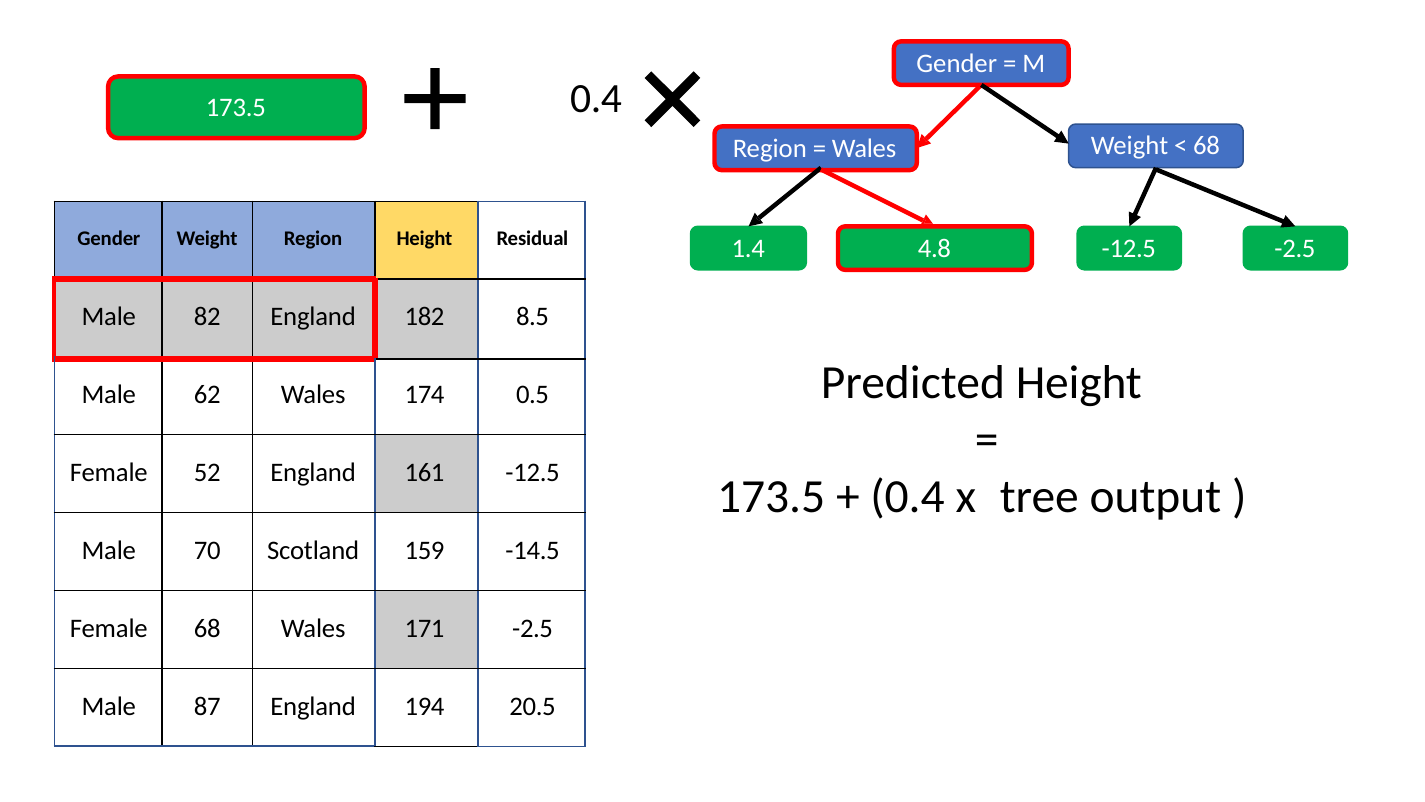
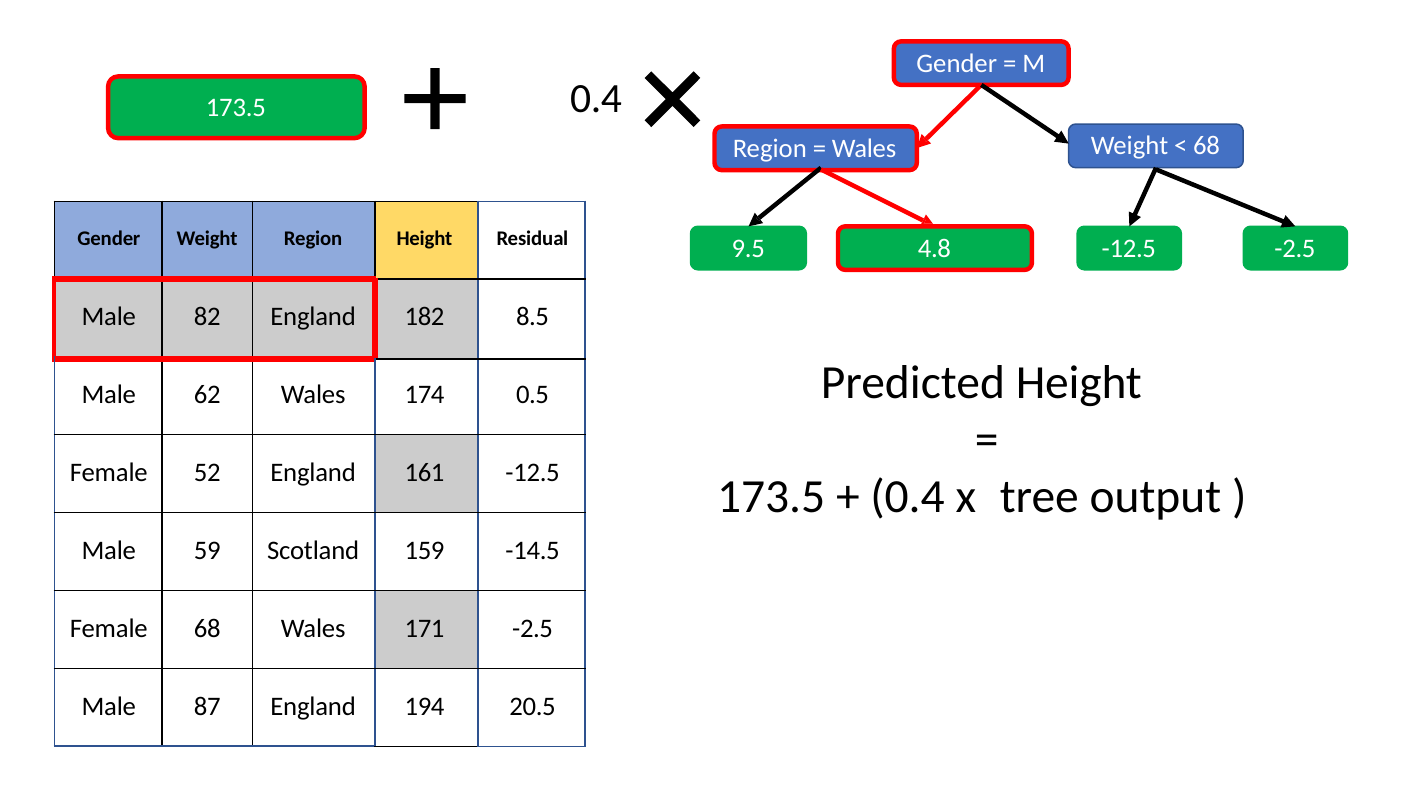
1.4: 1.4 -> 9.5 (748, 248)
70: 70 -> 59 (207, 550)
